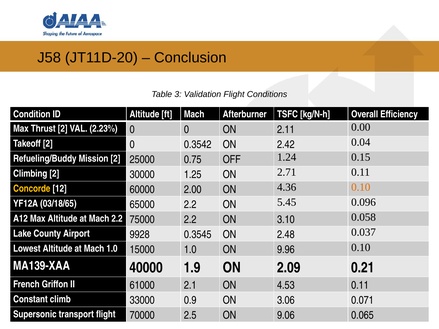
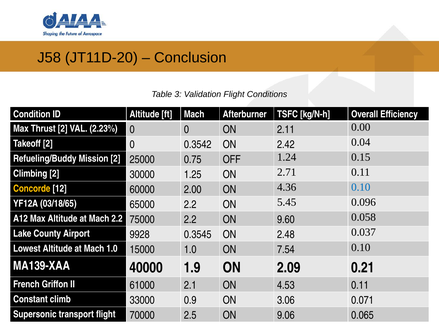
0.10 colour: orange -> blue (361, 187)
3.10: 3.10 -> 9.60 (286, 220)
9.96: 9.96 -> 7.54 (286, 250)
